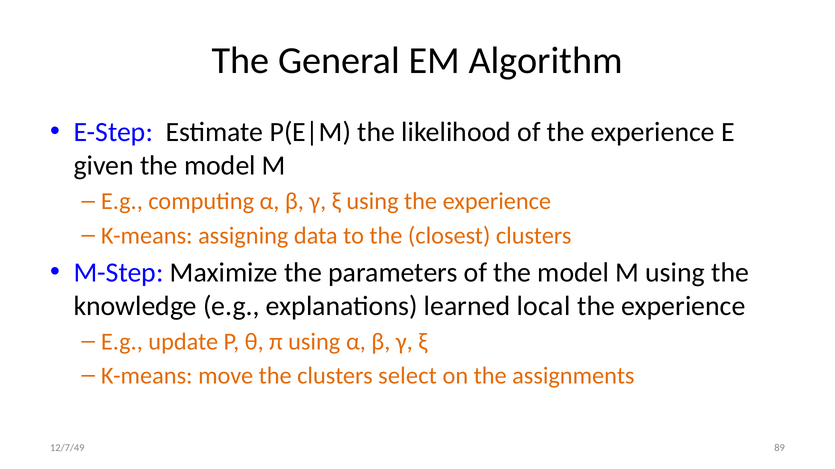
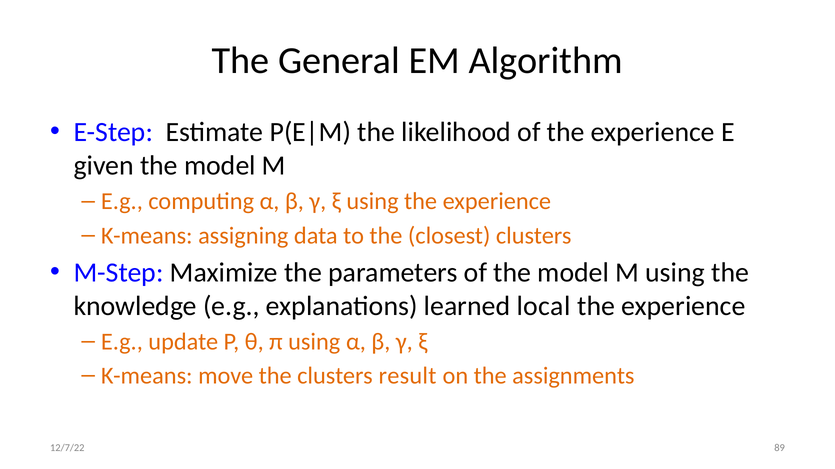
select: select -> result (407, 376)
12/7/49: 12/7/49 -> 12/7/22 (67, 449)
